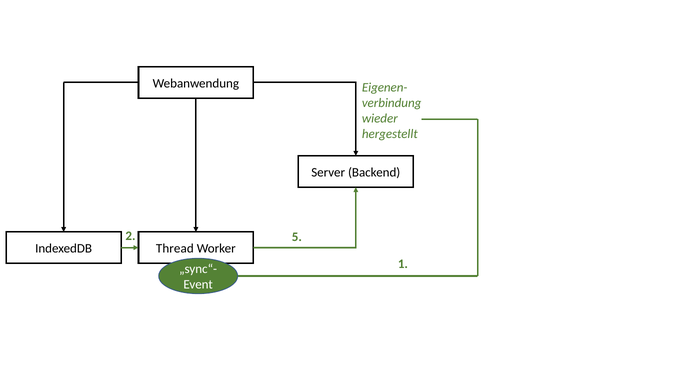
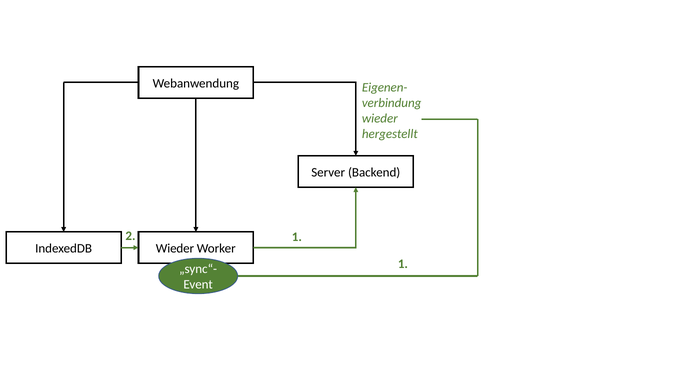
2 5: 5 -> 1 (297, 237)
Thread: Thread -> Wieder (175, 249)
